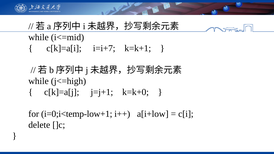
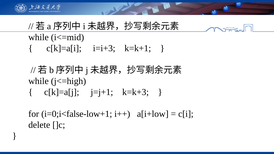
i=i+7: i=i+7 -> i=i+3 (104, 48)
k=k+0: k=k+0 -> k=k+3 (136, 92)
i=0;i<temp-low+1: i=0;i<temp-low+1 -> i=0;i<false-low+1 (77, 114)
